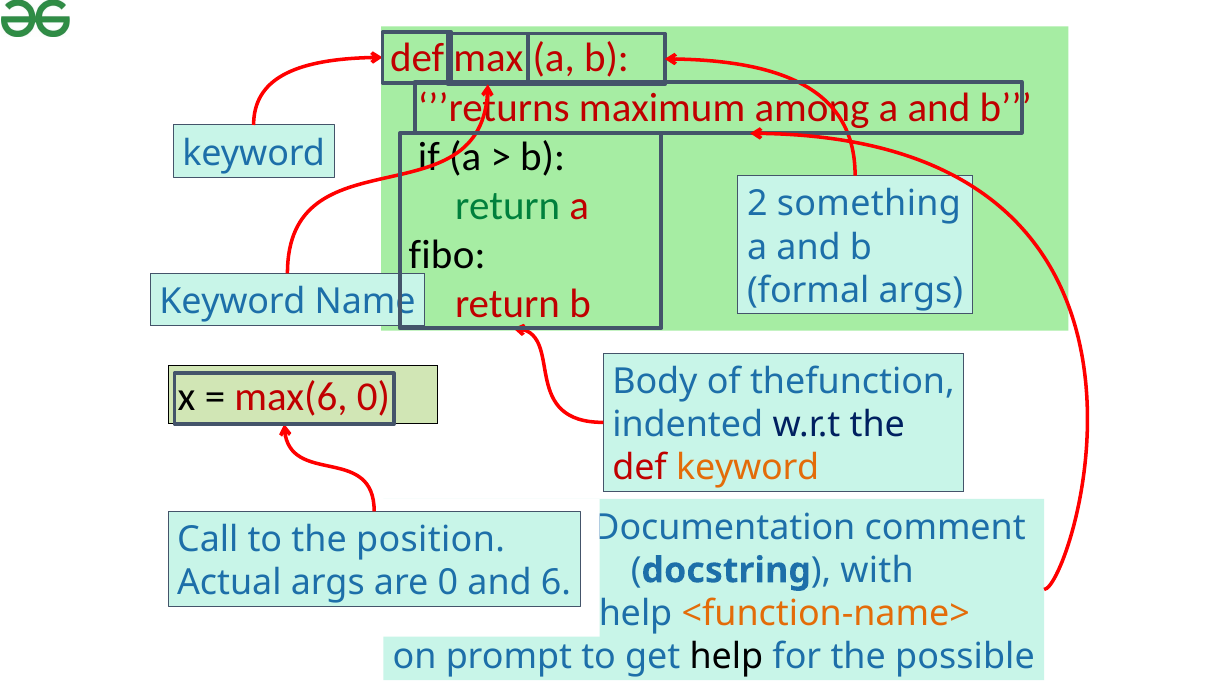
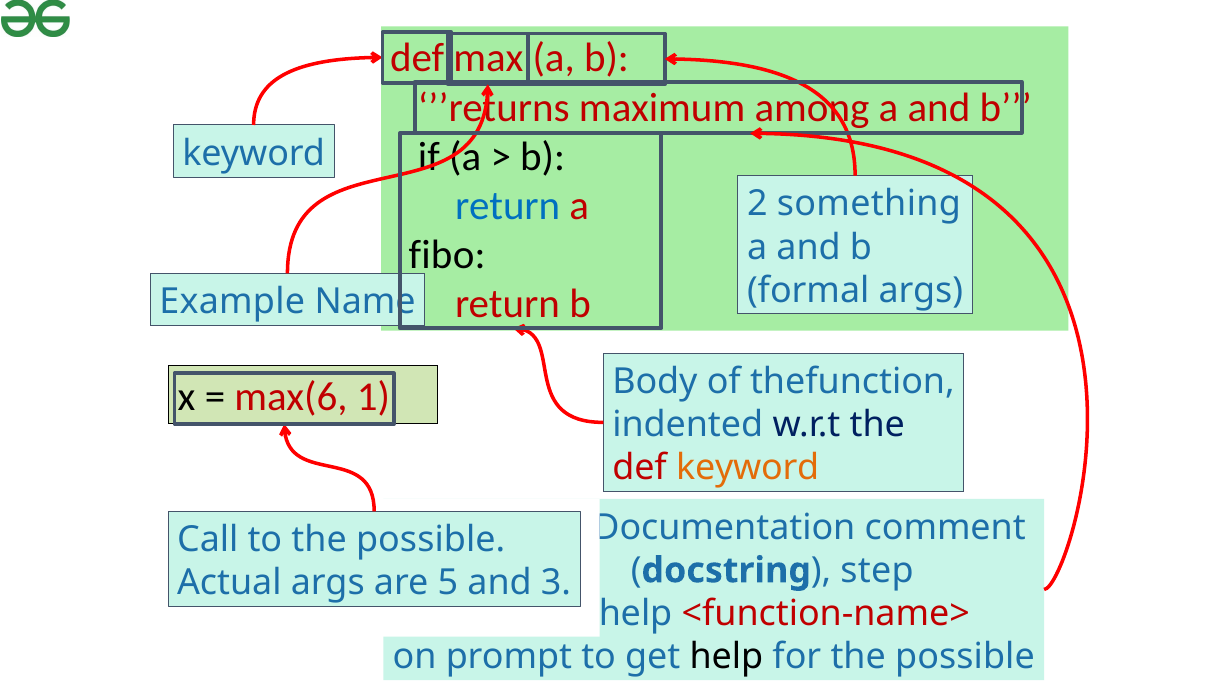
return colour: green -> blue (508, 206)
Keyword: Keyword -> Example (232, 302)
max(6 0: 0 -> 1 (373, 397)
to the position: position -> possible (431, 540)
with: with -> step (877, 570)
are 0: 0 -> 5 (448, 583)
6: 6 -> 3 (556, 583)
<function-name> colour: orange -> red (826, 613)
